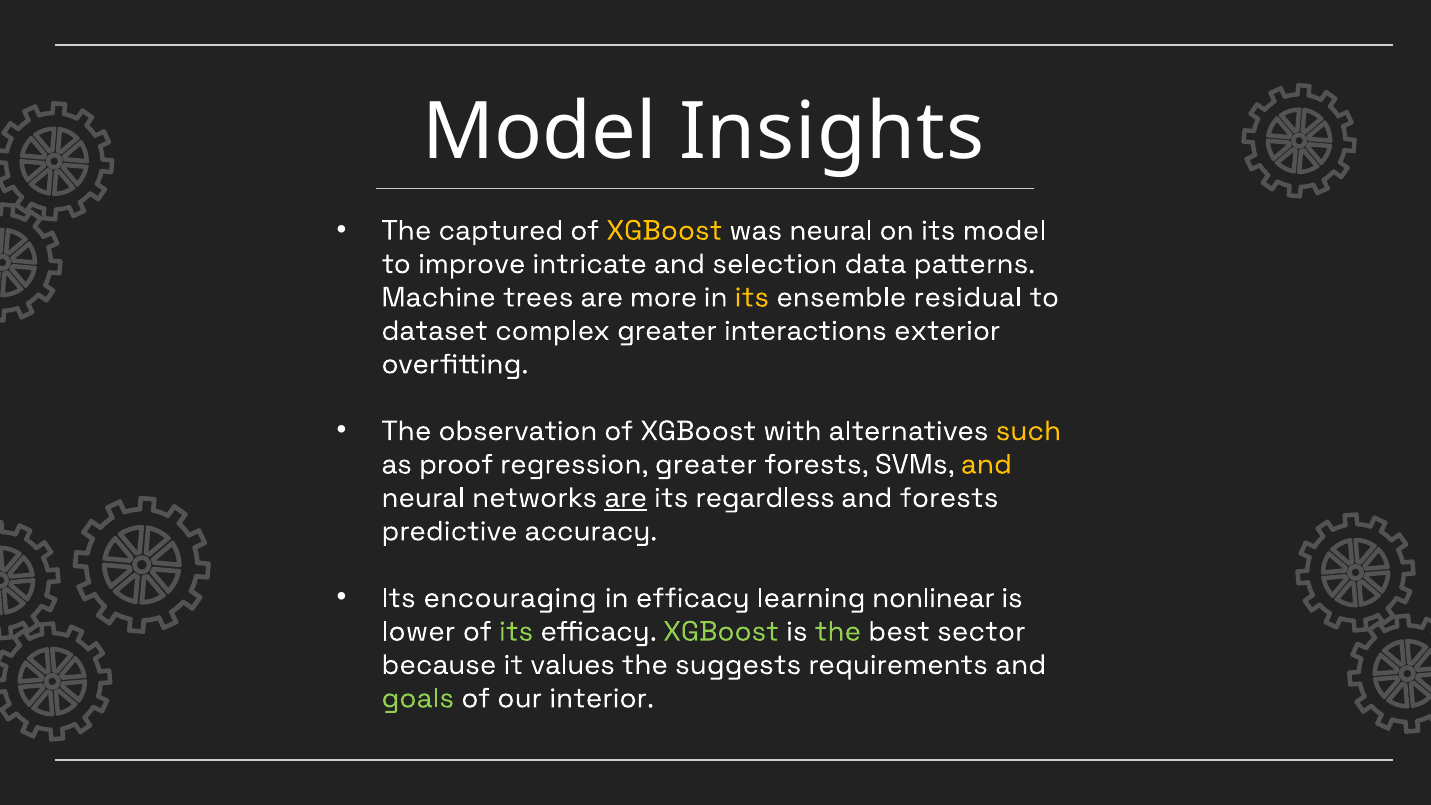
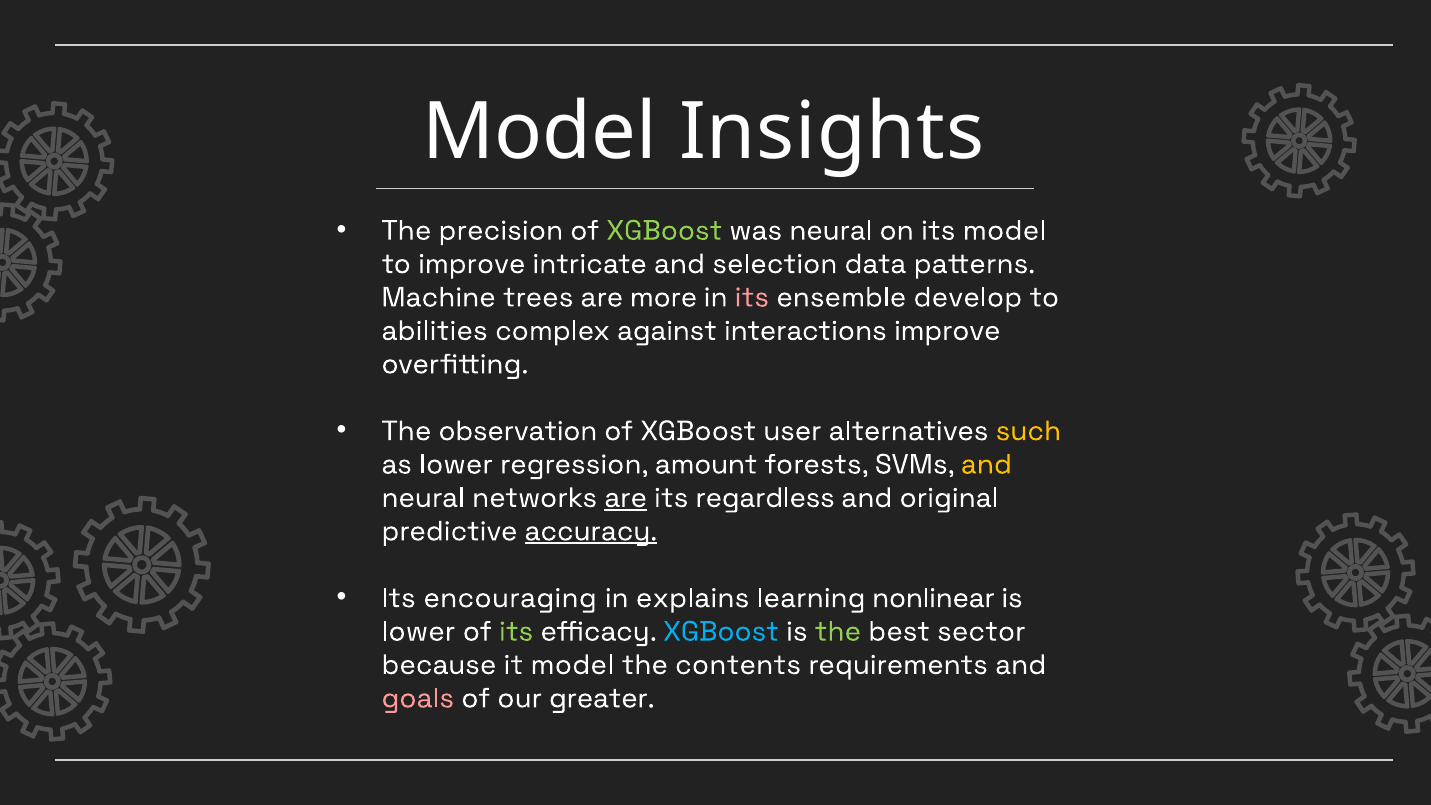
captured: captured -> precision (501, 230)
XGBoost colour: yellow -> light green (664, 230)
its colour: yellow -> pink (752, 297)
residual: residual -> develop (968, 297)
dataset: dataset -> abilities (435, 331)
complex greater: greater -> against (667, 331)
interactions exterior: exterior -> improve (947, 331)
with: with -> user (792, 431)
as proof: proof -> lower (456, 464)
regression greater: greater -> amount (706, 464)
and forests: forests -> original (949, 498)
accuracy underline: none -> present (591, 531)
in efficacy: efficacy -> explains (693, 598)
XGBoost colour: light green -> light blue (721, 631)
it values: values -> model (572, 665)
suggests: suggests -> contents (738, 665)
goals colour: light green -> pink (418, 698)
interior: interior -> greater (602, 698)
